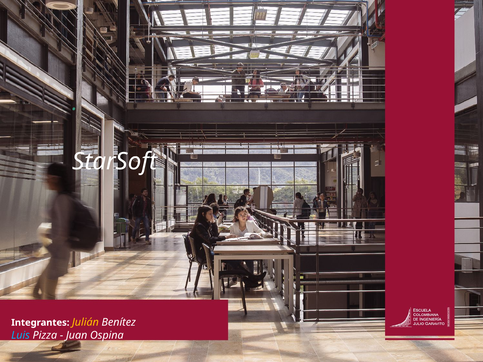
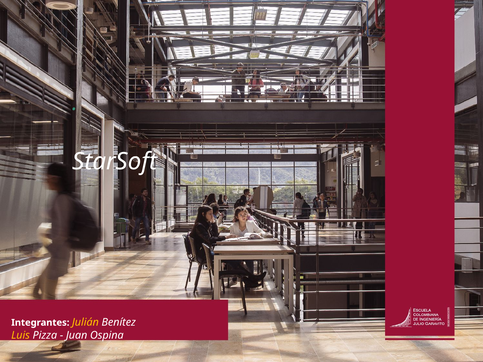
Luis colour: light blue -> yellow (21, 335)
